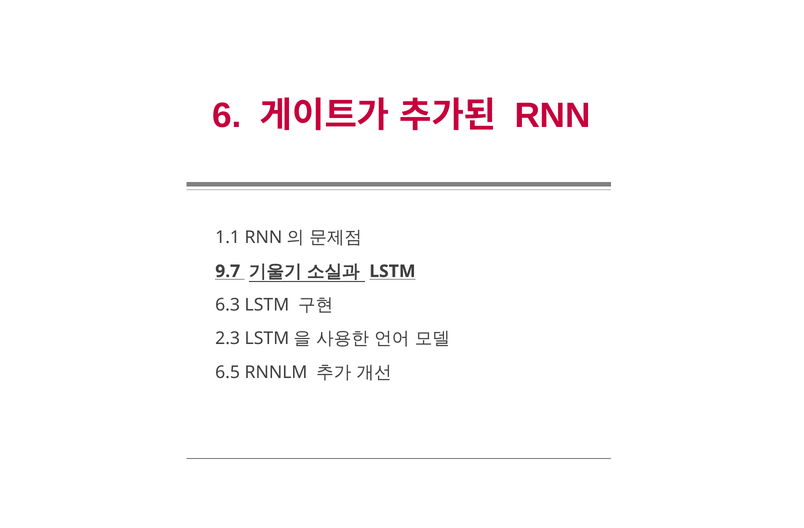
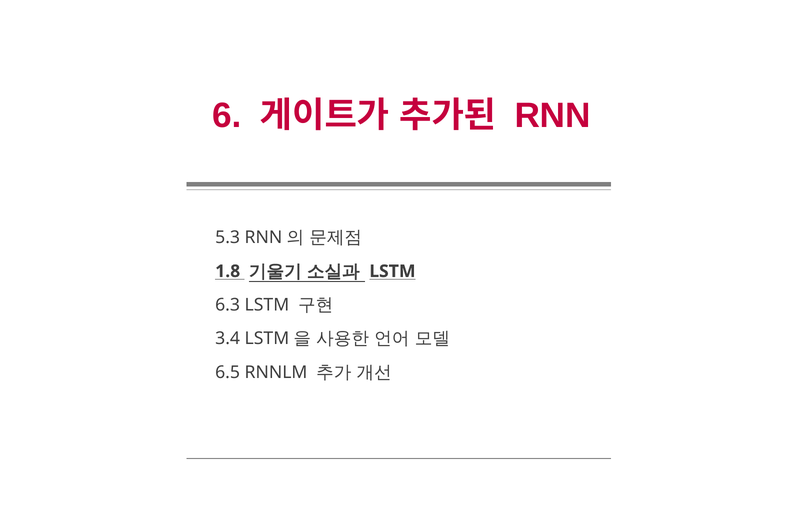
1.1: 1.1 -> 5.3 (228, 238)
9.7: 9.7 -> 1.8 (228, 271)
2.3: 2.3 -> 3.4 (228, 339)
